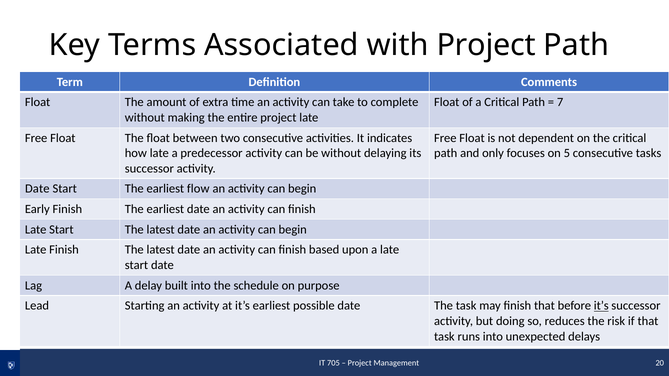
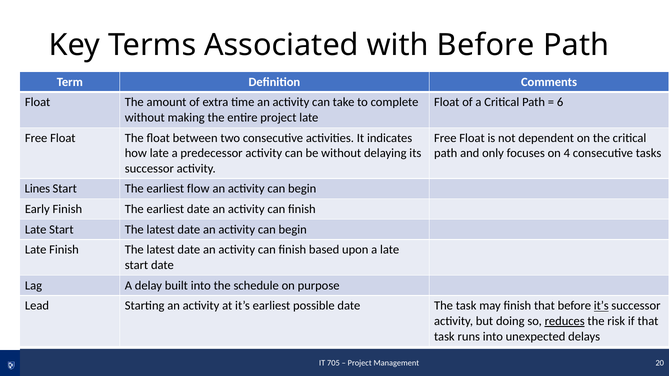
with Project: Project -> Before (486, 45)
7: 7 -> 6 (560, 102)
5: 5 -> 4 (567, 153)
Date: Date -> Lines (37, 189)
reduces underline: none -> present (565, 321)
